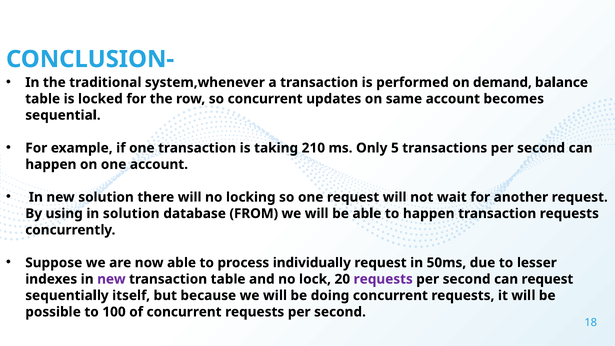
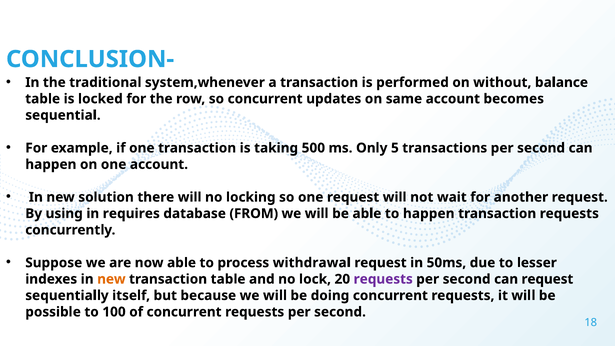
demand: demand -> without (502, 82)
210: 210 -> 500 (313, 148)
in solution: solution -> requires (131, 214)
individually: individually -> withdrawal (312, 263)
new colour: purple -> orange (111, 279)
